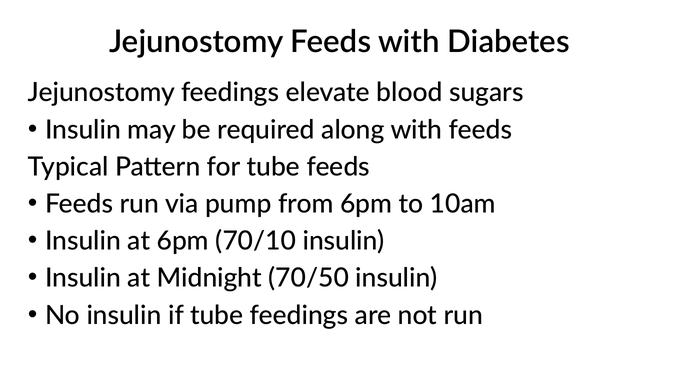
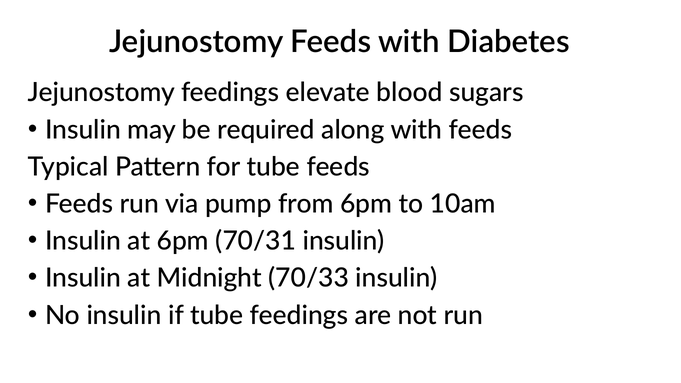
70/10: 70/10 -> 70/31 (256, 241)
70/50: 70/50 -> 70/33 (309, 278)
